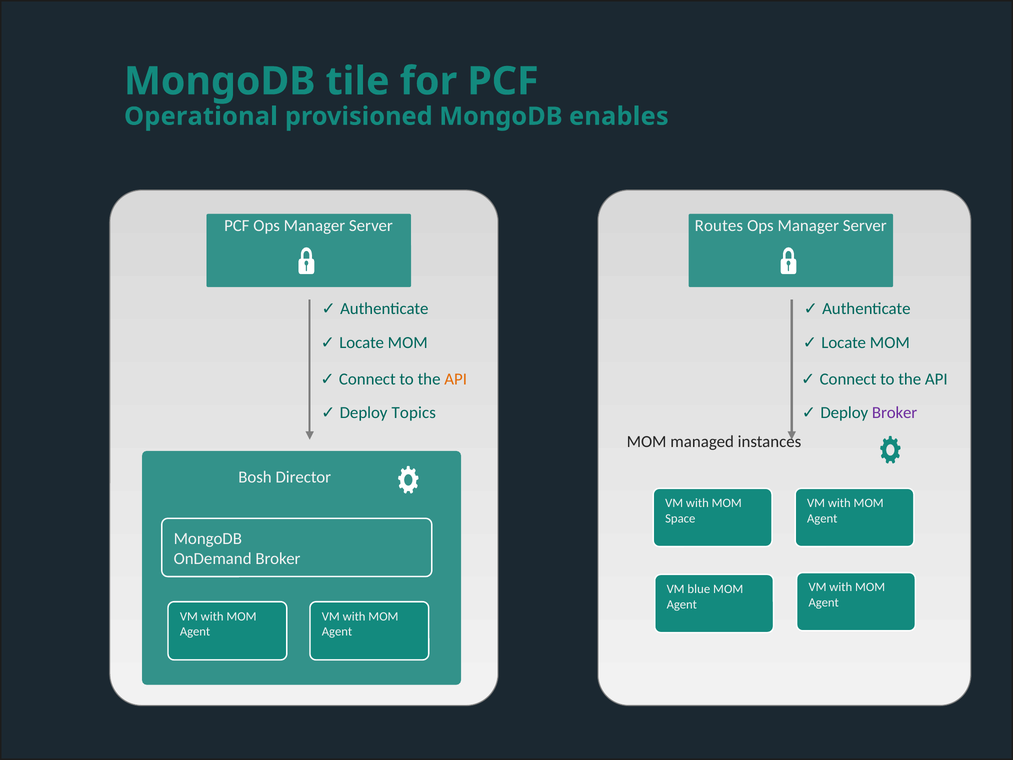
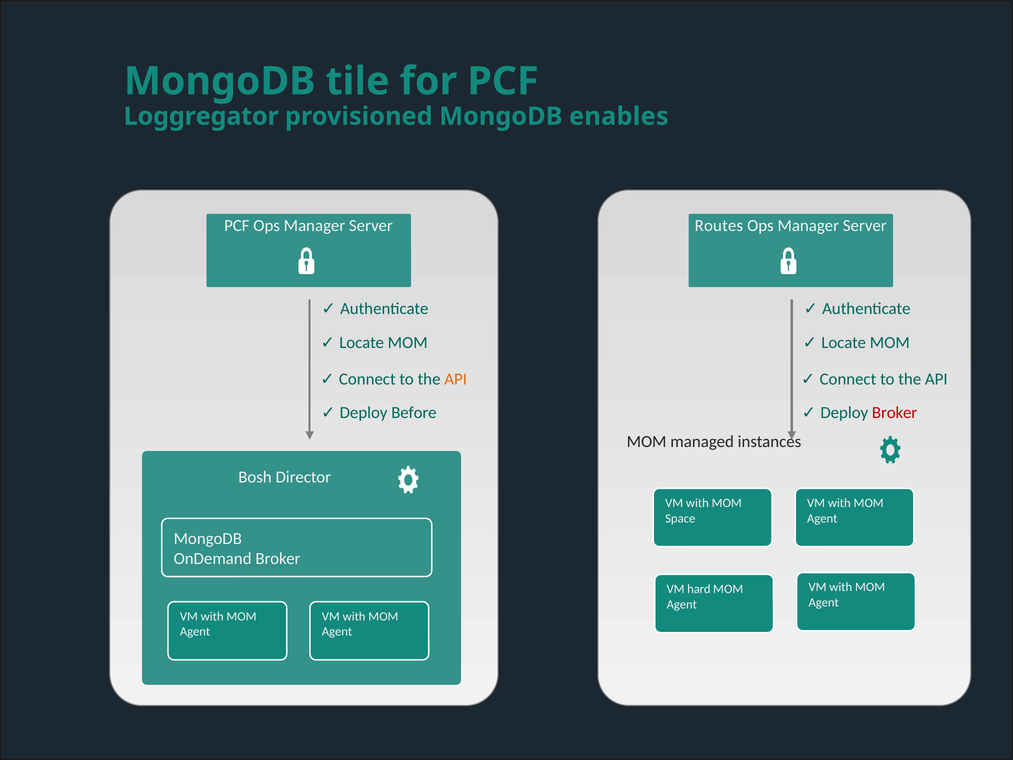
Operational: Operational -> Loggregator (201, 116)
Topics: Topics -> Before (414, 412)
Broker colour: purple -> red (895, 412)
blue: blue -> hard (699, 589)
